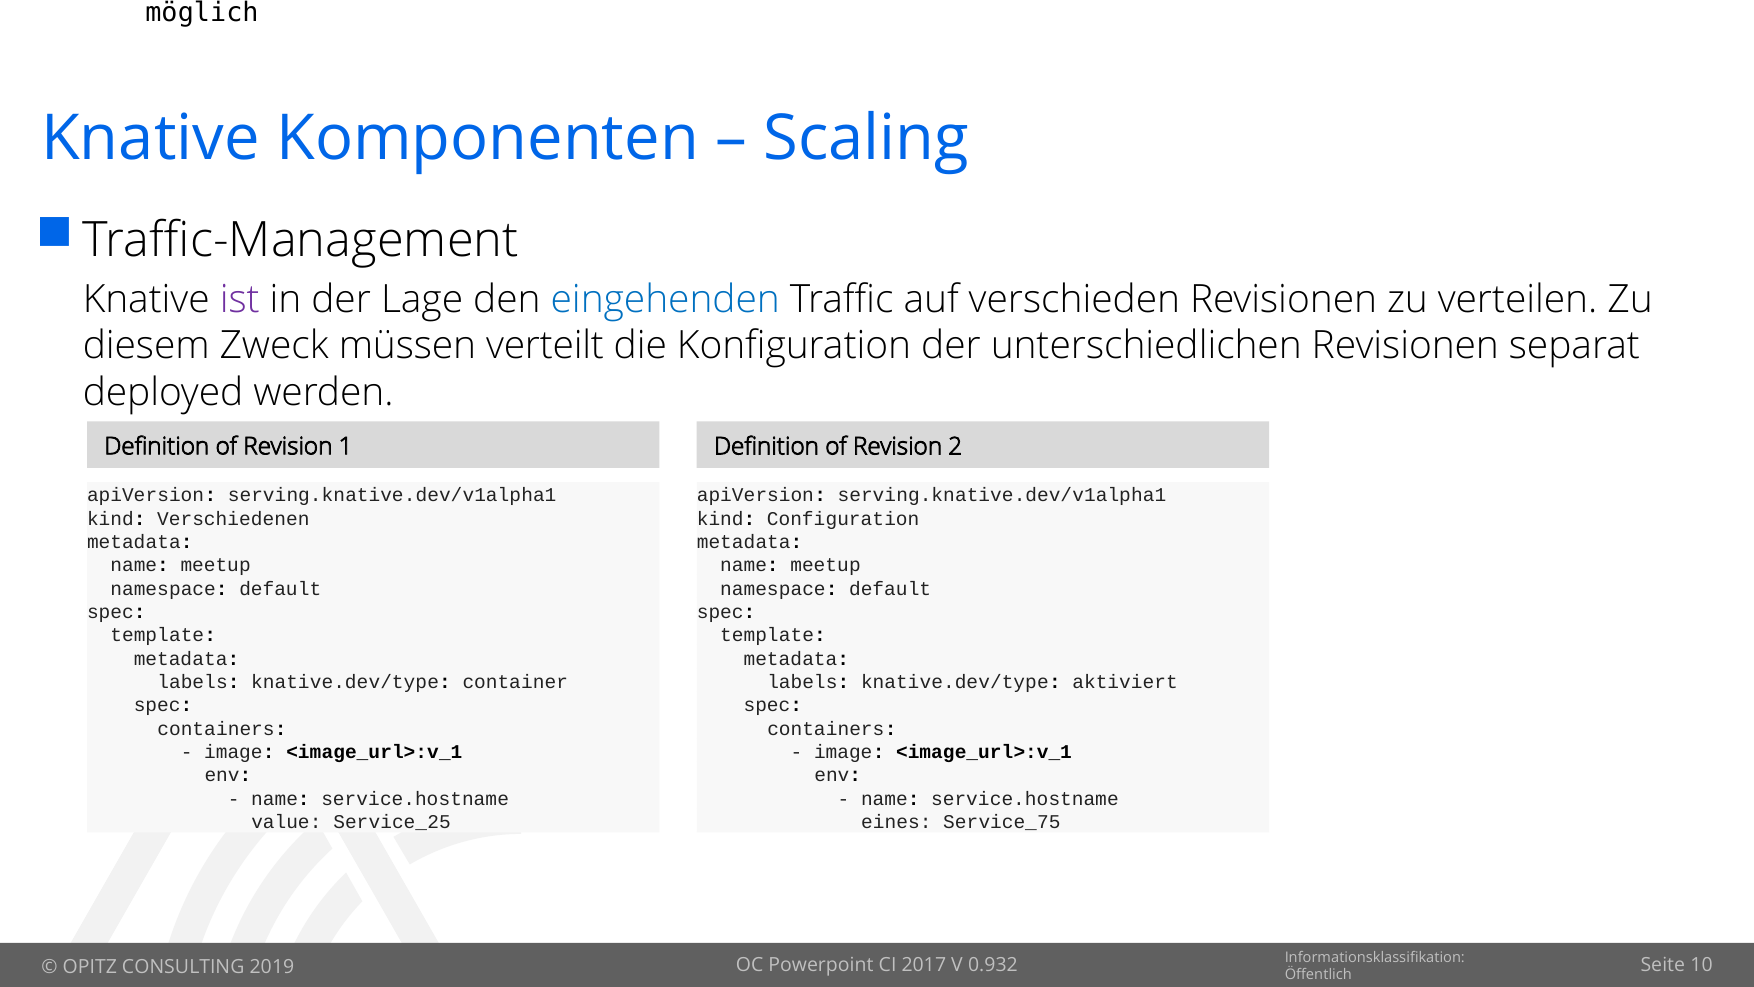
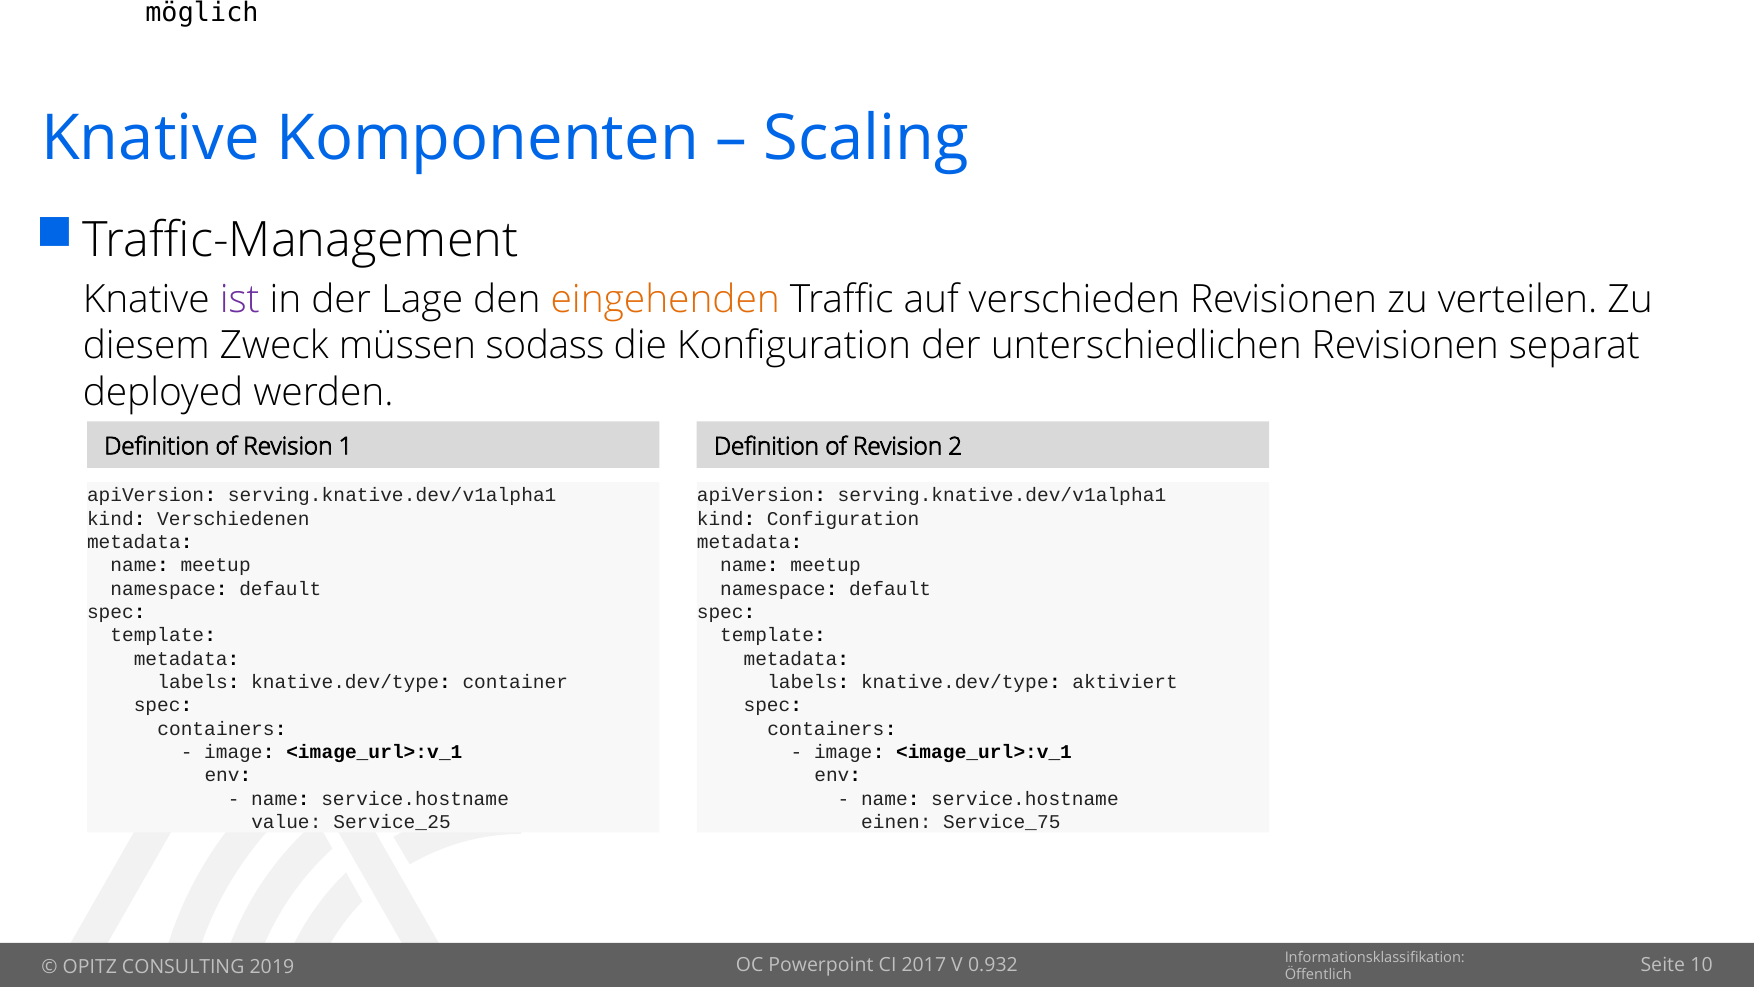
eingehenden colour: blue -> orange (665, 299)
verteilt: verteilt -> sodass (545, 346)
eines: eines -> einen (896, 822)
